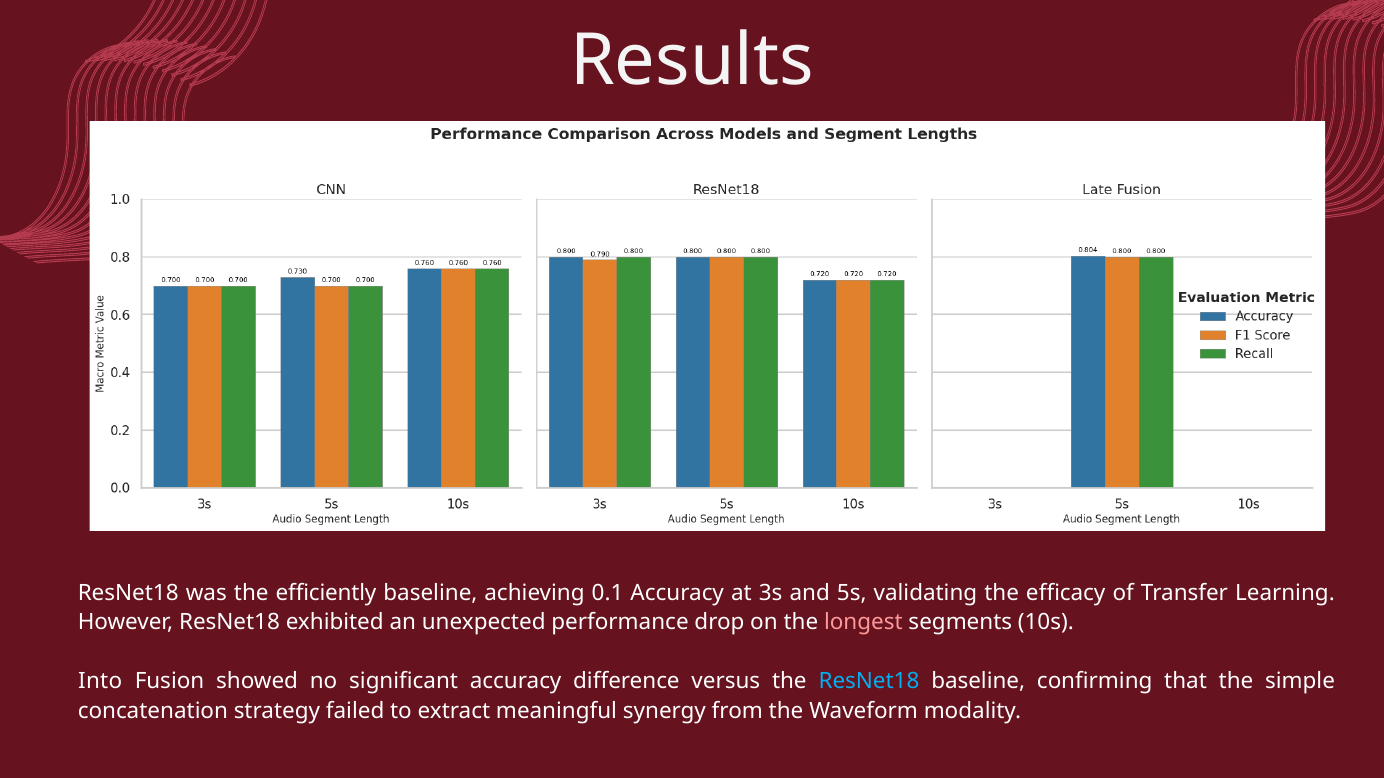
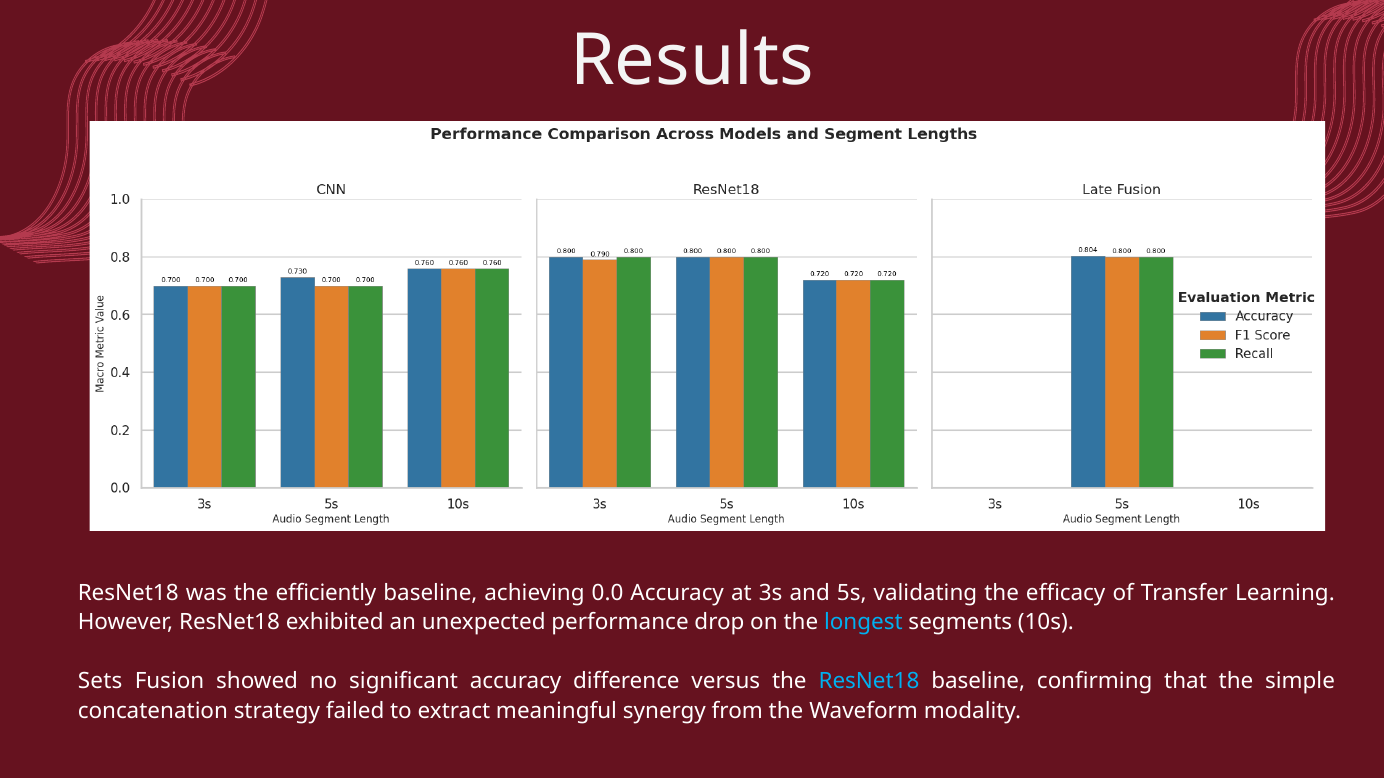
0.1: 0.1 -> 0.0 (608, 594)
longest colour: pink -> light blue (863, 623)
Into: Into -> Sets (100, 682)
